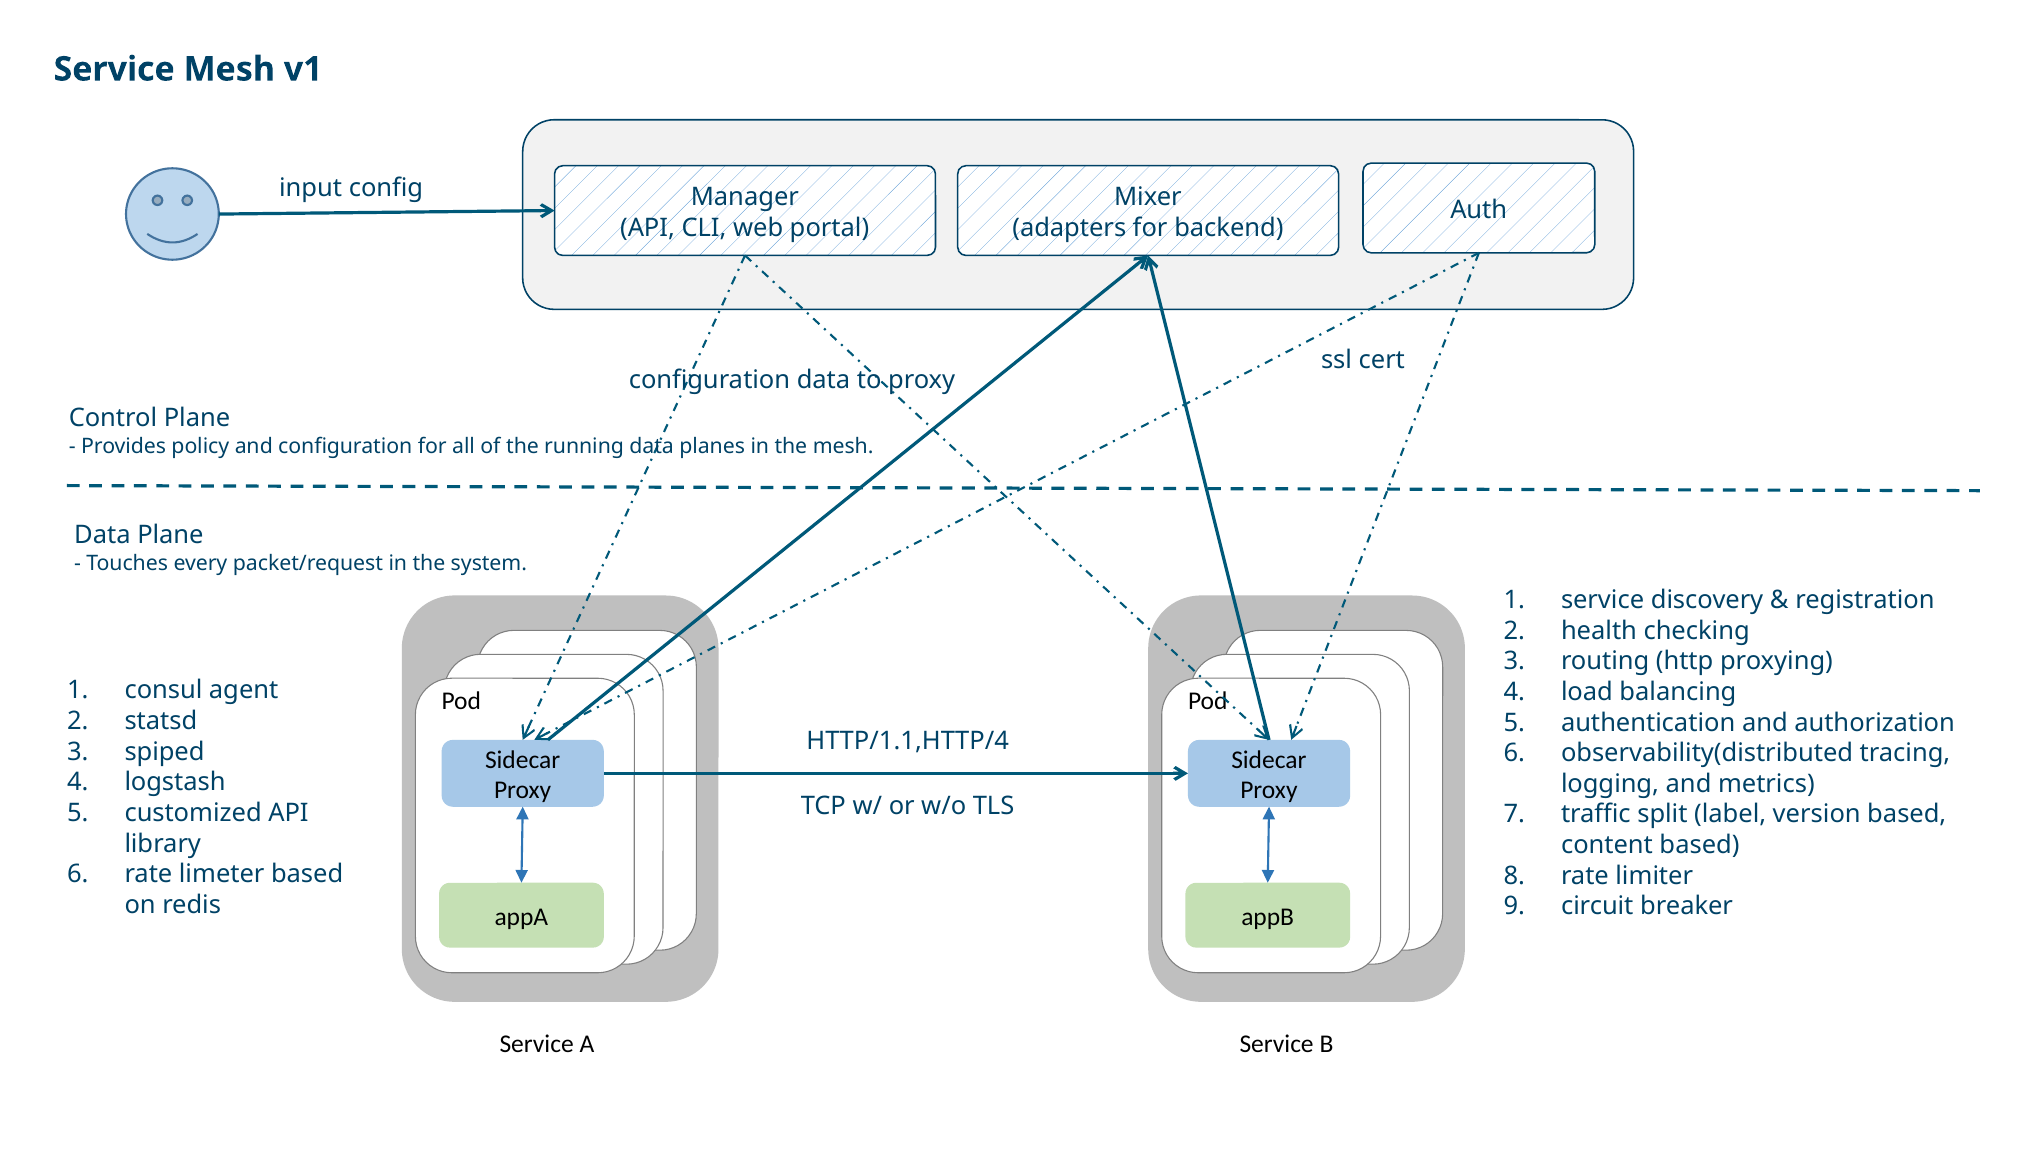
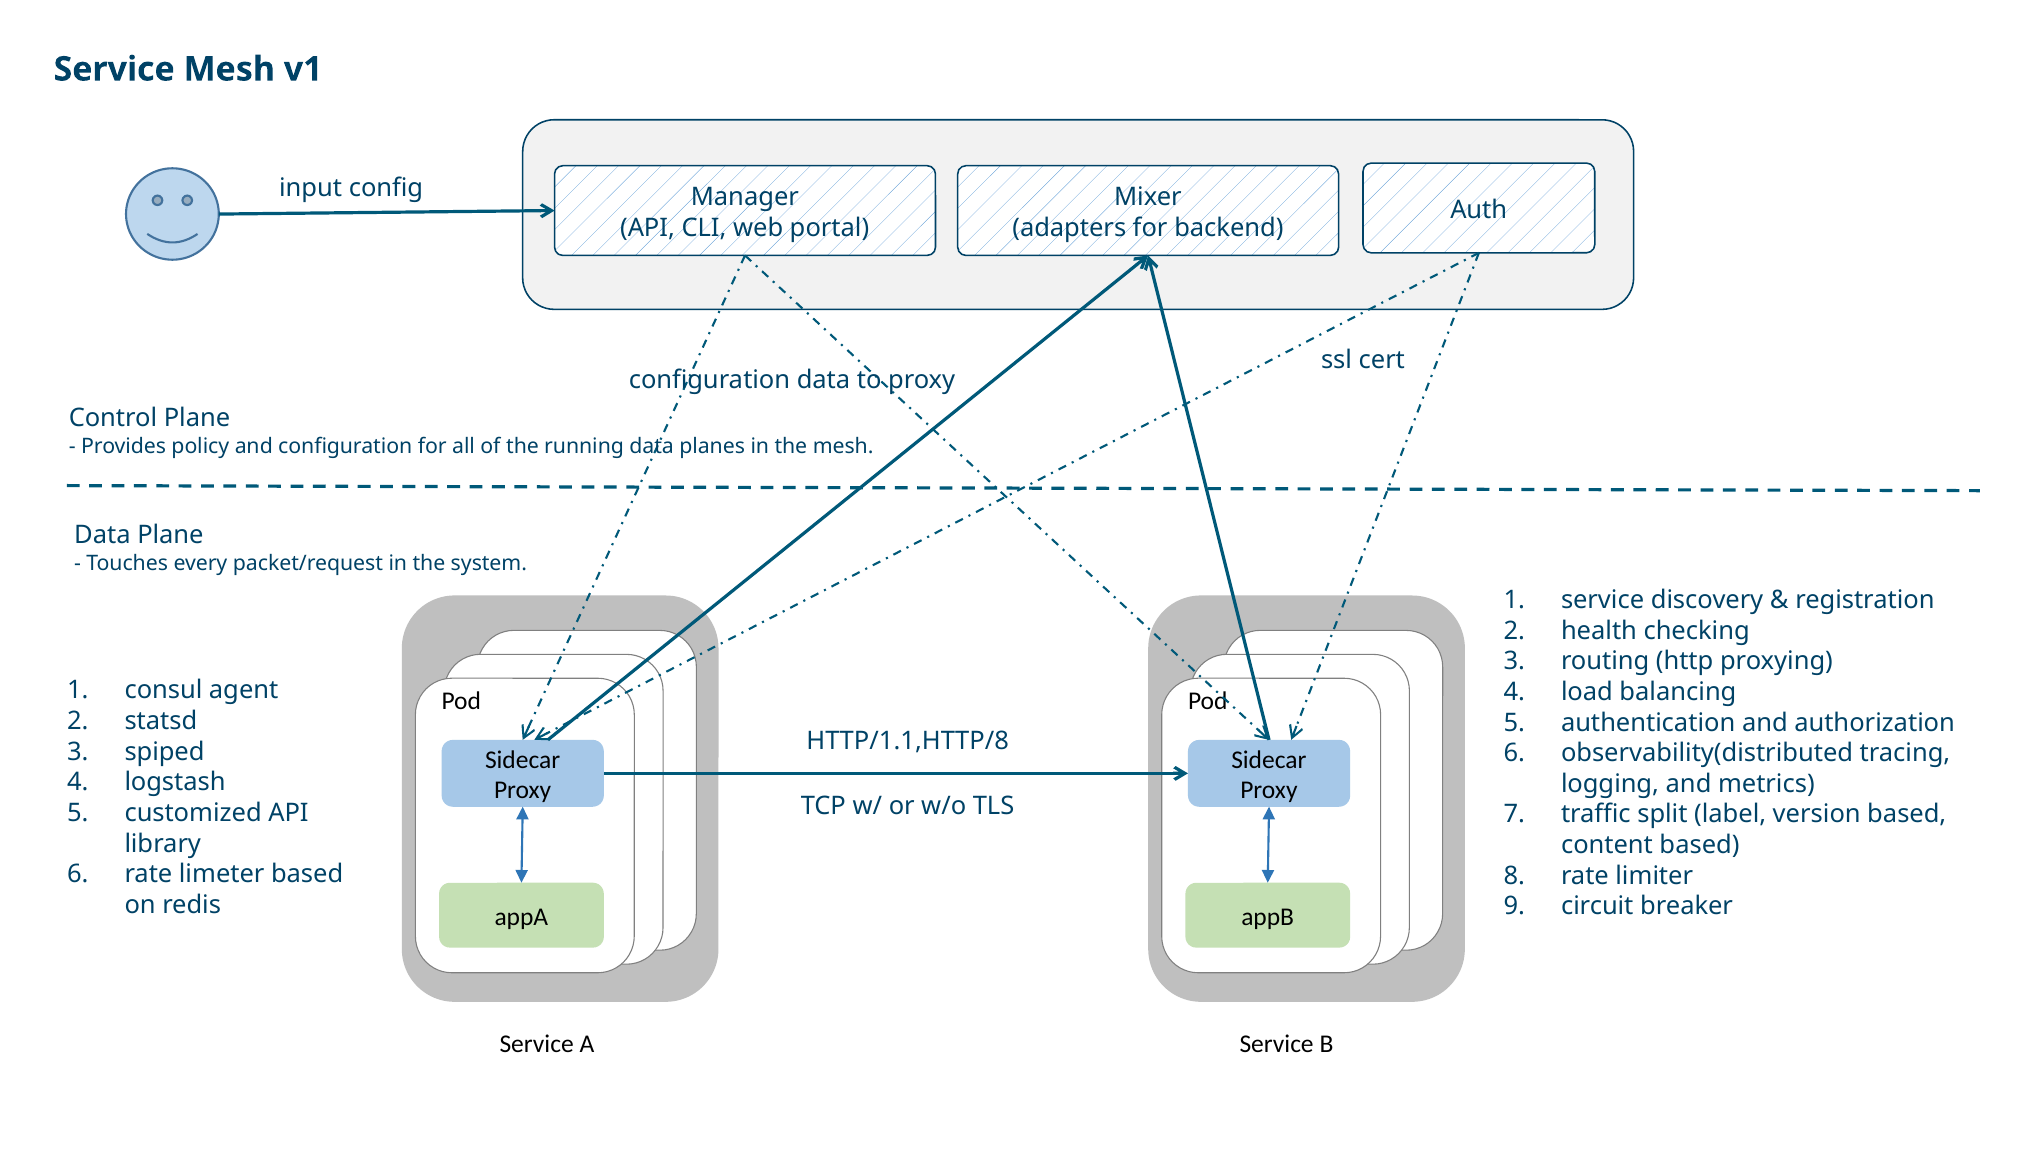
HTTP/1.1,HTTP/4: HTTP/1.1,HTTP/4 -> HTTP/1.1,HTTP/8 (908, 741)
